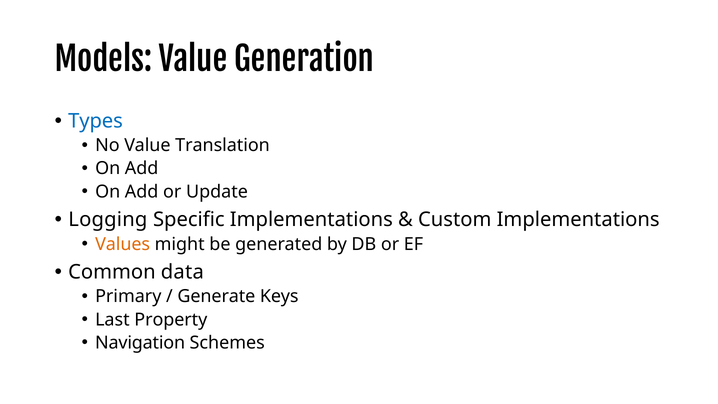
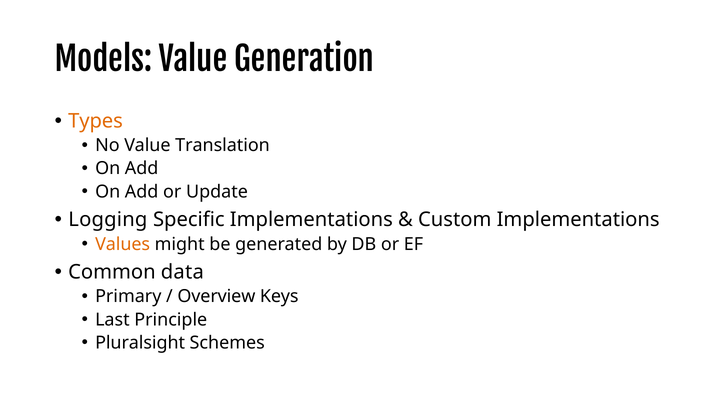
Types colour: blue -> orange (96, 121)
Generate: Generate -> Overview (216, 296)
Property: Property -> Principle (171, 320)
Navigation: Navigation -> Pluralsight (140, 343)
